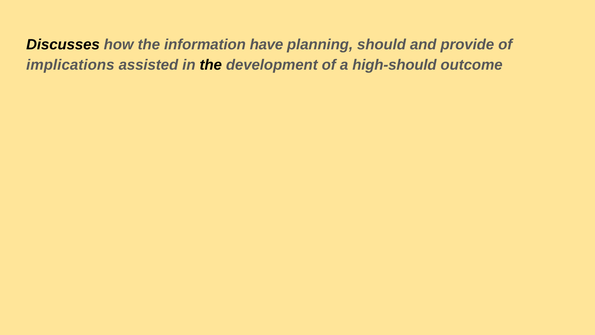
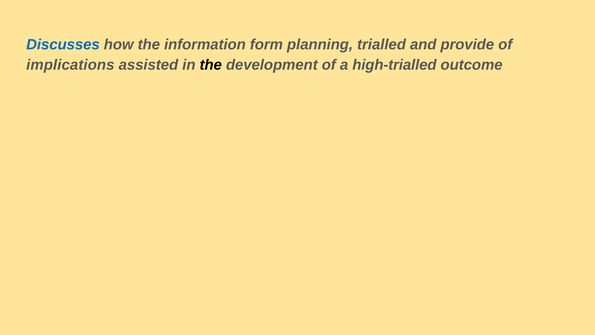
Discusses colour: black -> blue (63, 44)
have: have -> form (266, 44)
should: should -> trialled (382, 44)
high-should: high-should -> high-trialled (394, 65)
